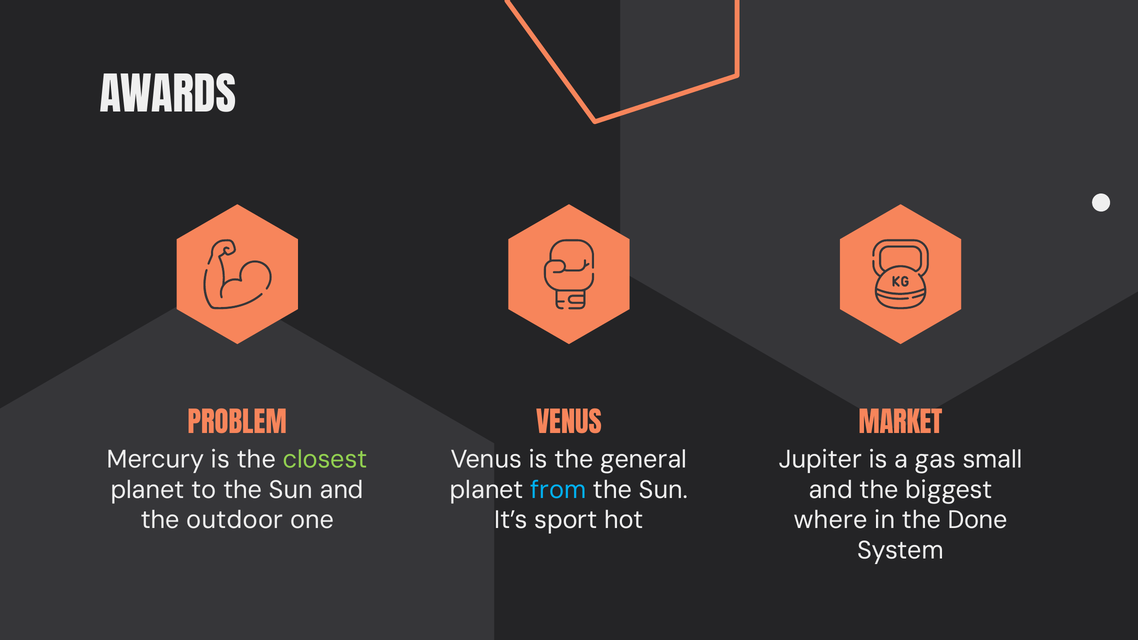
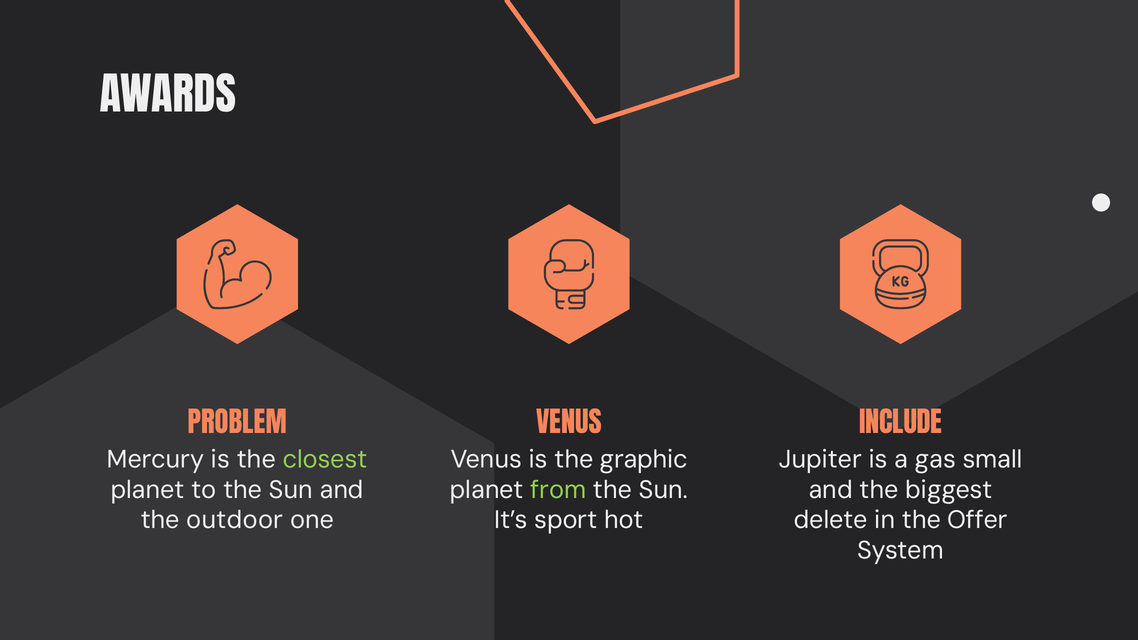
MARKET: MARKET -> INCLUDE (901, 424)
general: general -> graphic (644, 460)
from colour: light blue -> light green (558, 490)
where: where -> delete (831, 520)
Done: Done -> Offer (978, 520)
